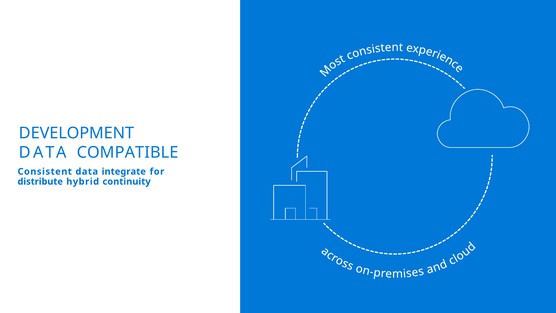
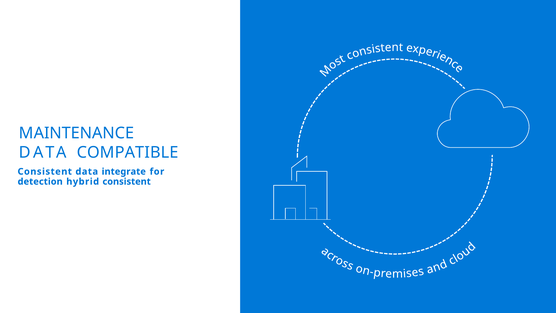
DEVELOPMENT: DEVELOPMENT -> MAINTENANCE (77, 133)
distribute: distribute -> detection (40, 181)
hybrid continuity: continuity -> consistent (127, 181)
